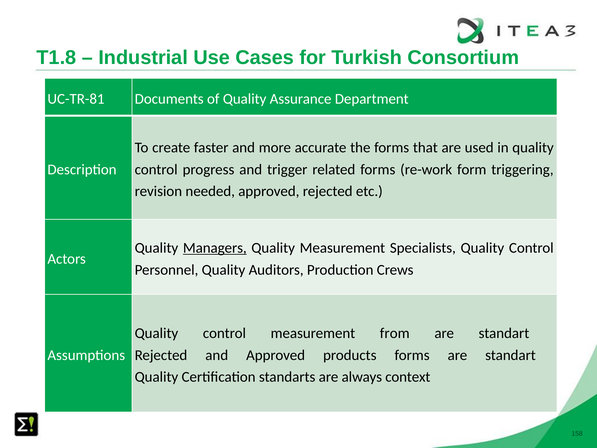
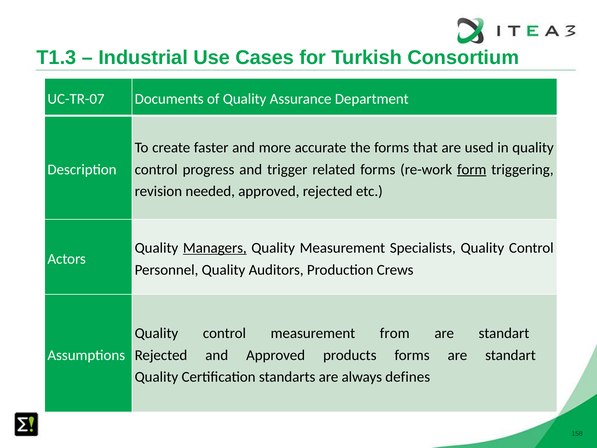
T1.8: T1.8 -> T1.3 (56, 58)
UC-TR-81: UC-TR-81 -> UC-TR-07 (76, 99)
form underline: none -> present (472, 169)
context: context -> defines (408, 377)
